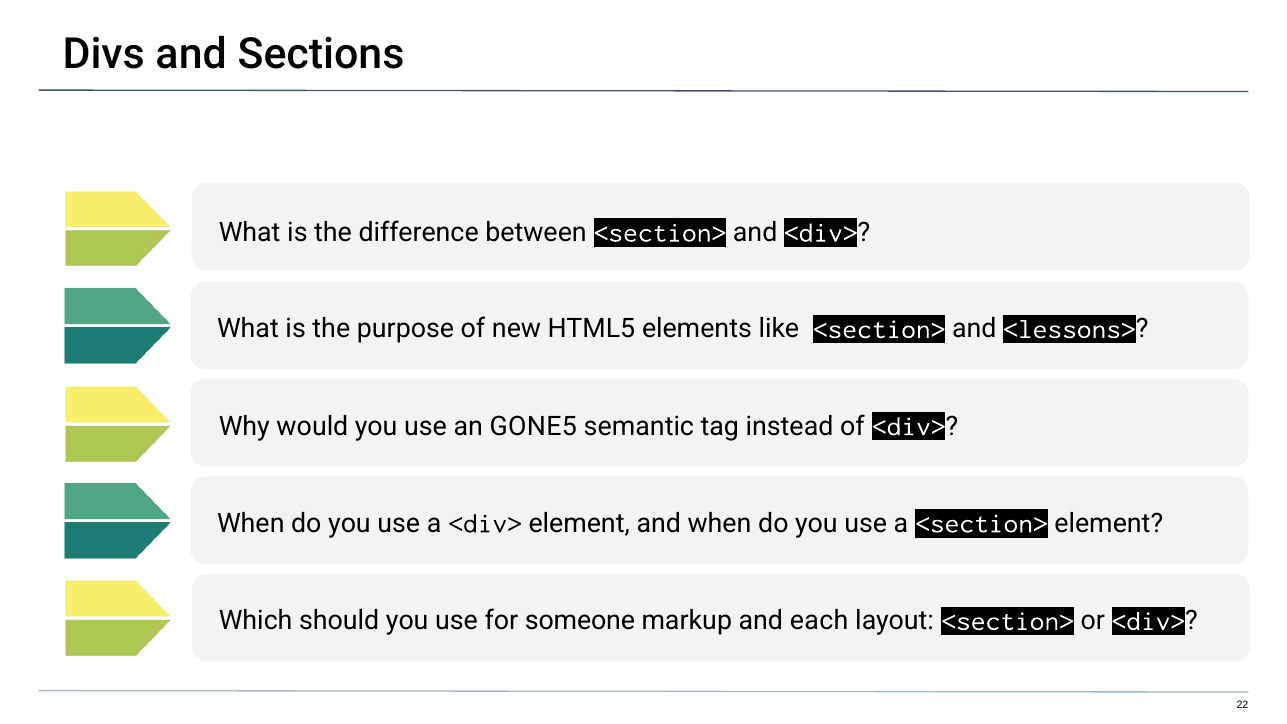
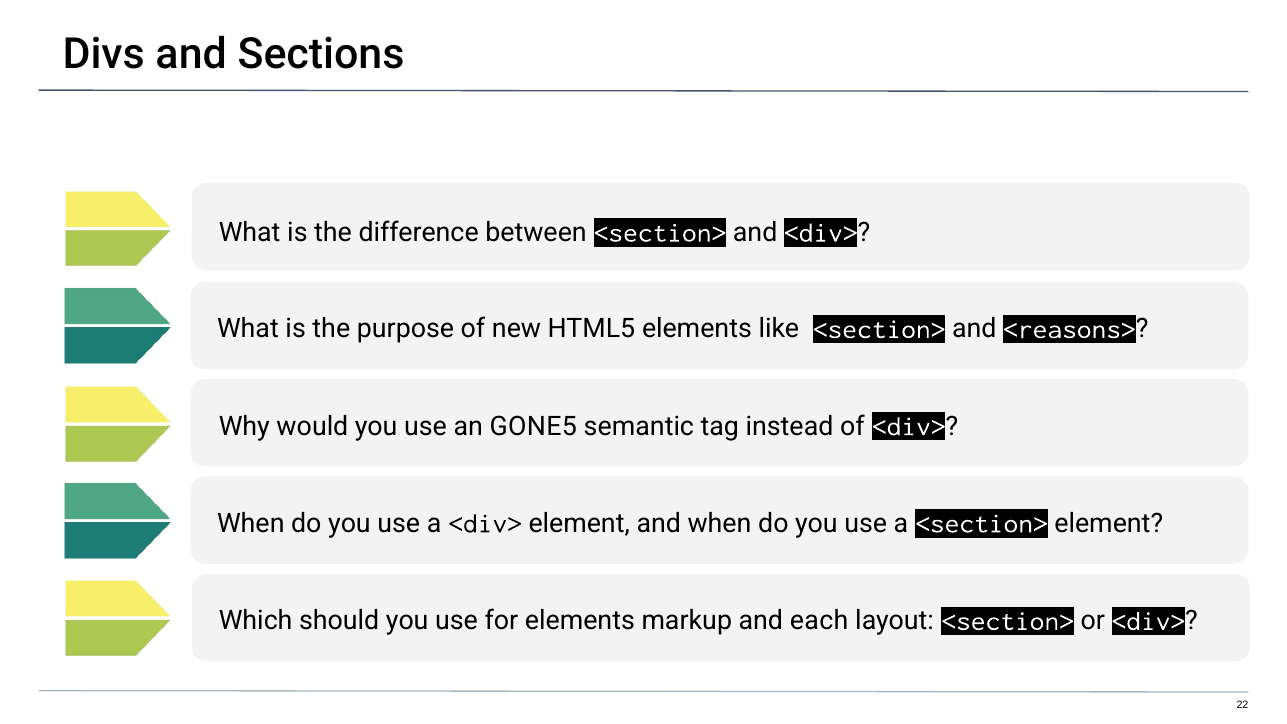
<lessons>: <lessons> -> <reasons> (1069, 329)
for someone: someone -> elements (580, 621)
